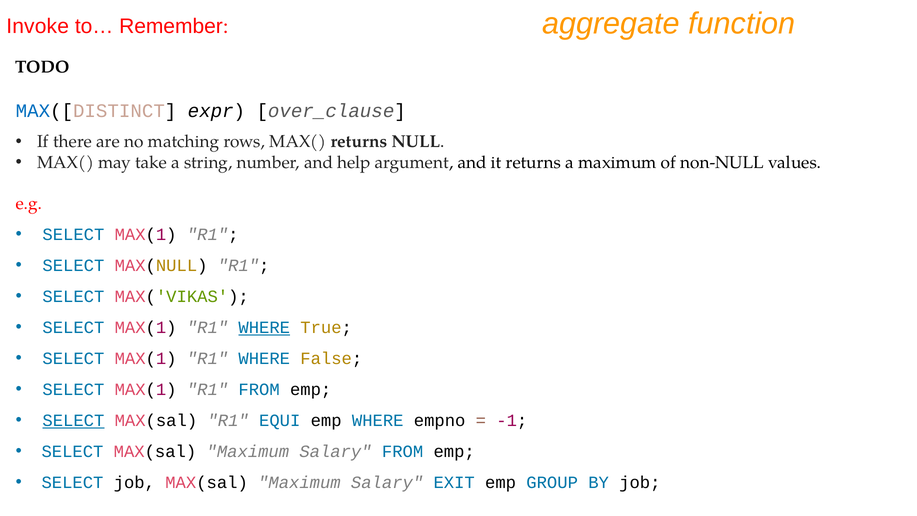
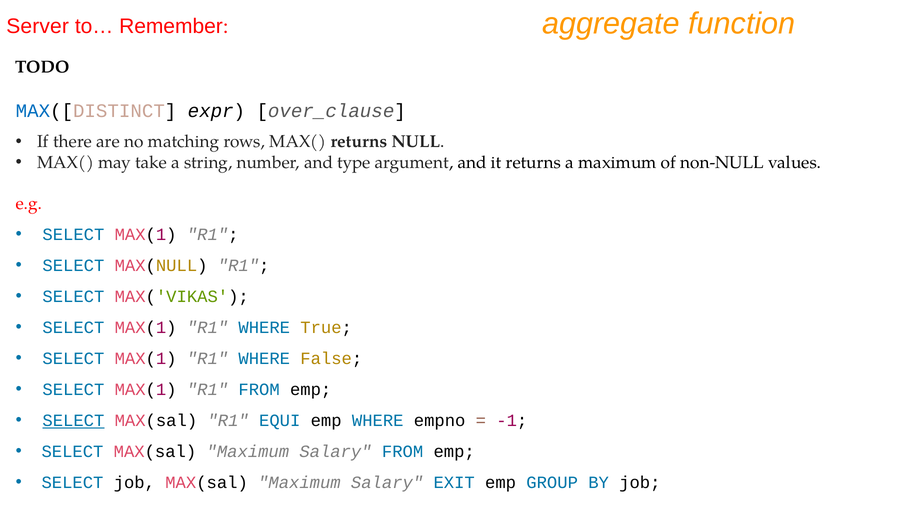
Invoke: Invoke -> Server (38, 26)
help: help -> type (354, 162)
WHERE underline: present -> none (264, 327)
